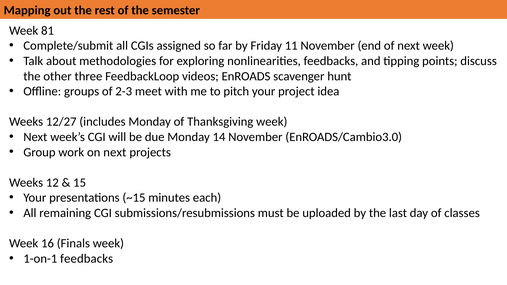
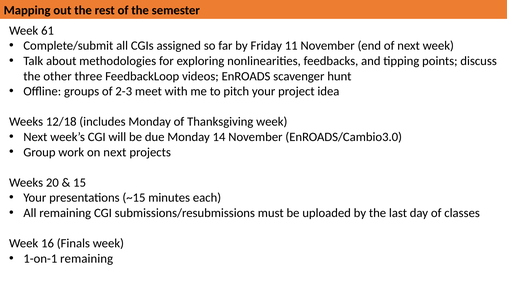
81: 81 -> 61 (48, 31)
12/27: 12/27 -> 12/18 (61, 122)
12: 12 -> 20 (52, 183)
1-on-1 feedbacks: feedbacks -> remaining (87, 259)
